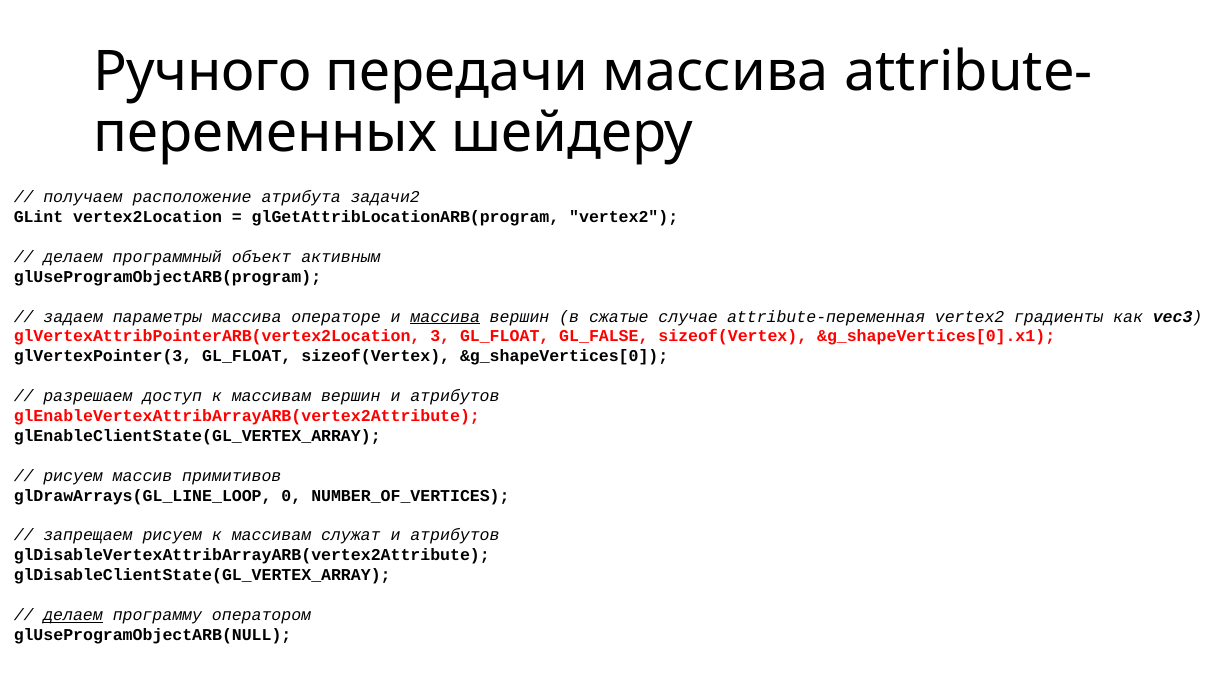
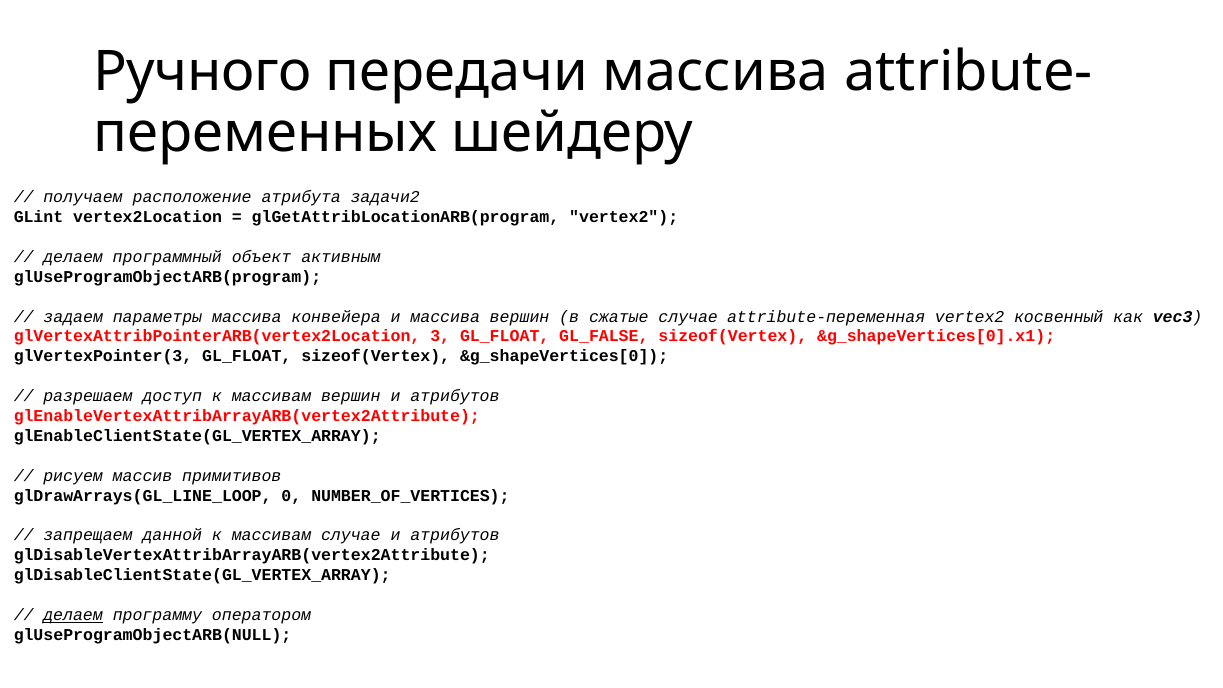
операторе: операторе -> конвейера (336, 317)
массива underline: present -> none (445, 317)
градиенты: градиенты -> косвенный (1059, 317)
запрещаем рисуем: рисуем -> данной (172, 535)
массивам служат: служат -> случае (351, 535)
